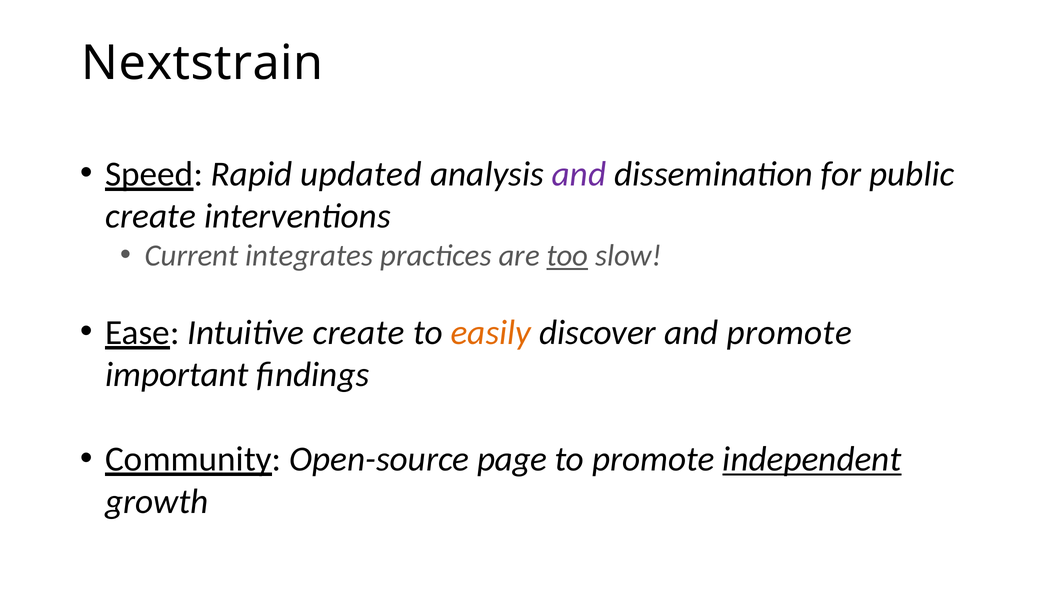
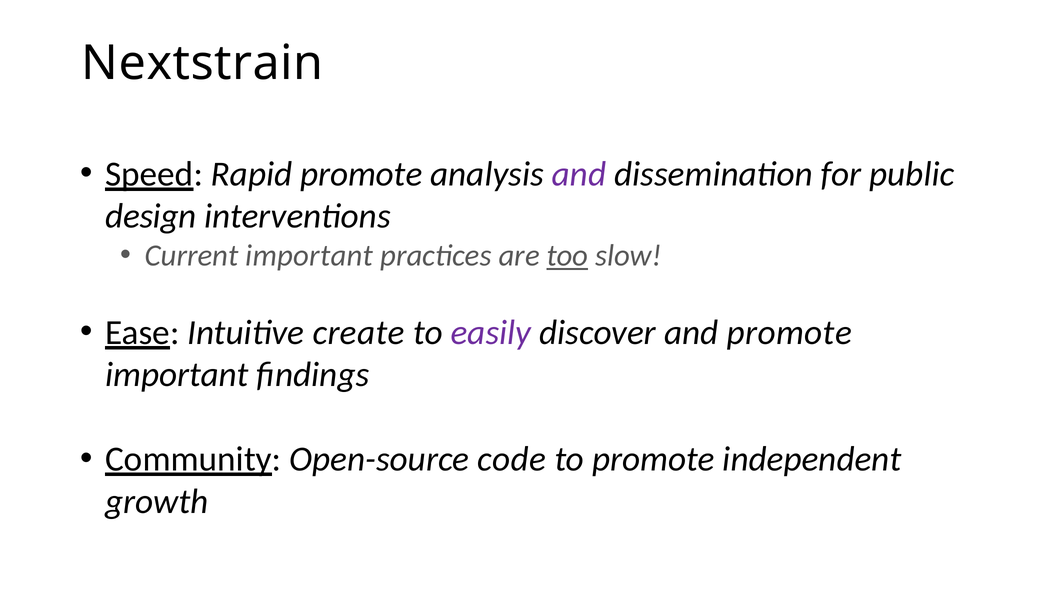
Rapid updated: updated -> promote (361, 174)
create: create -> design (151, 216)
Current integrates: integrates -> important (309, 256)
easily colour: orange -> purple (491, 333)
page: page -> code (512, 460)
independent underline: present -> none (812, 460)
